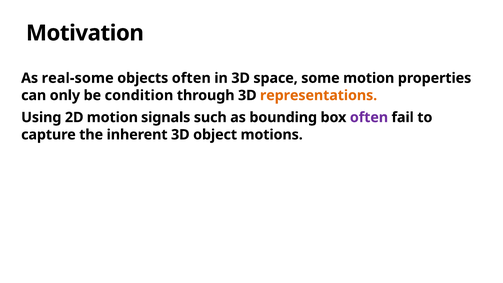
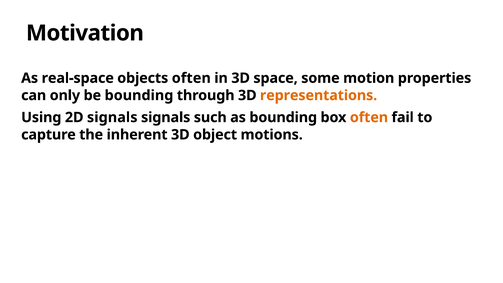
real-some: real-some -> real-space (78, 78)
be condition: condition -> bounding (139, 95)
2D motion: motion -> signals (112, 117)
often colour: purple -> orange (369, 117)
